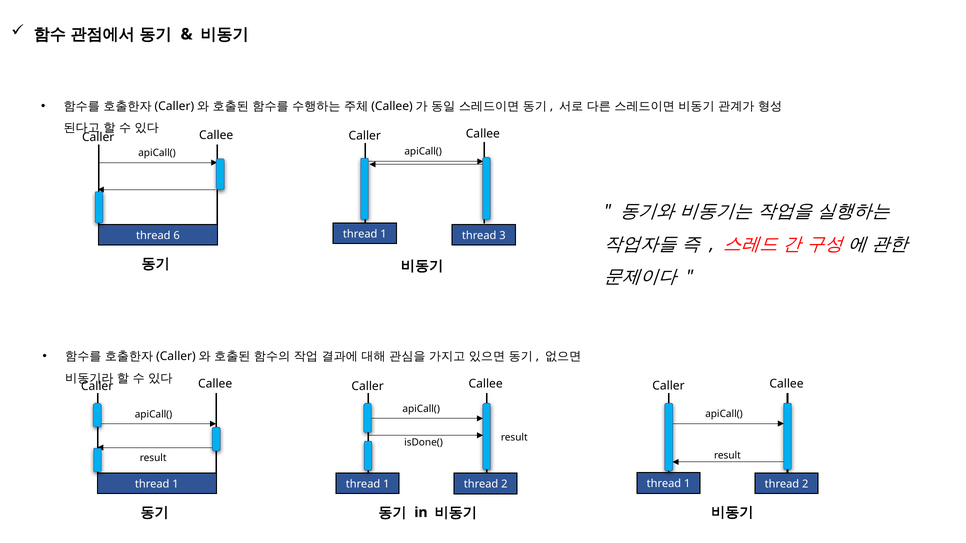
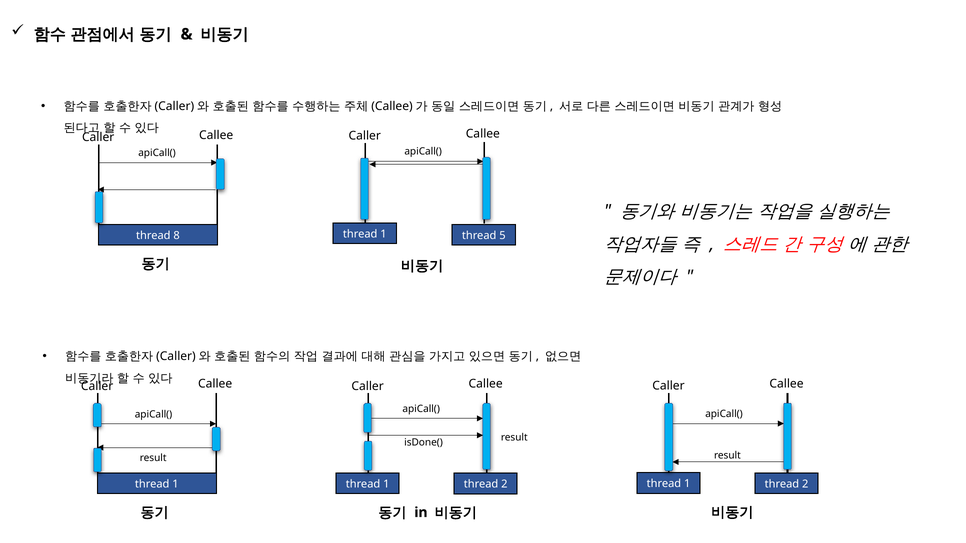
3: 3 -> 5 (502, 236)
6: 6 -> 8 (177, 236)
